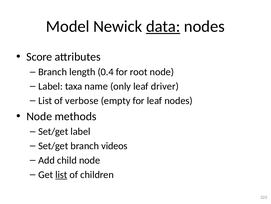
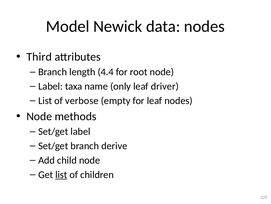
data underline: present -> none (163, 26)
Score: Score -> Third (39, 57)
0.4: 0.4 -> 4.4 (106, 72)
videos: videos -> derive (114, 145)
